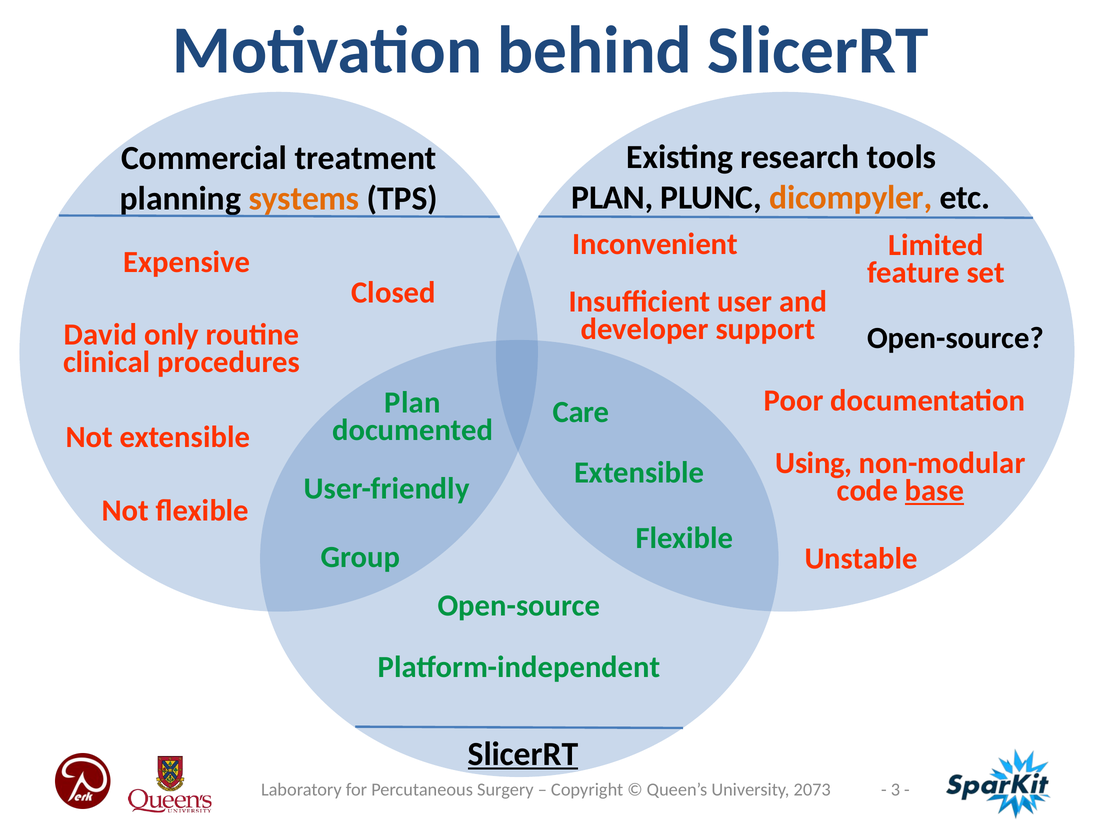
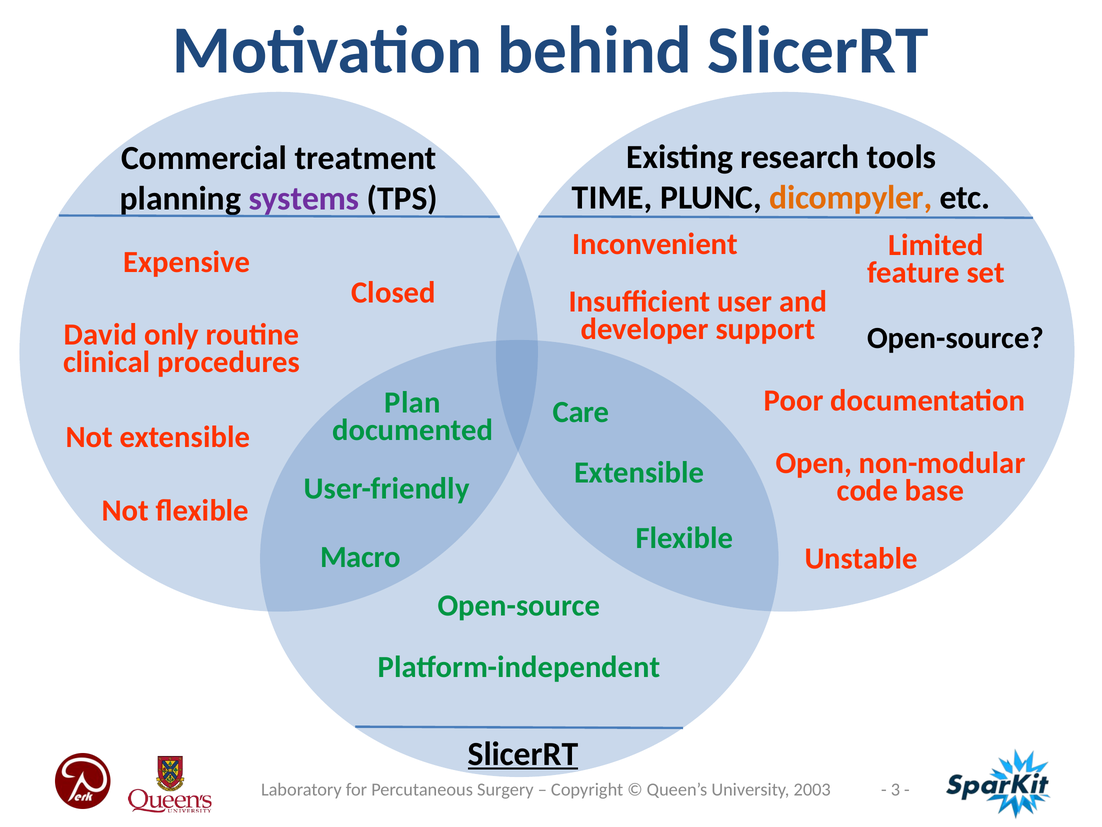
PLAN: PLAN -> TIME (612, 197)
systems colour: orange -> purple (304, 198)
Using: Using -> Open (814, 463)
base underline: present -> none (934, 491)
Group: Group -> Macro (360, 557)
2073: 2073 -> 2003 (812, 789)
